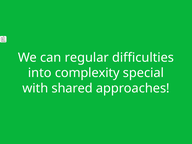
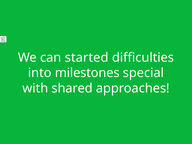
regular: regular -> started (87, 58)
complexity: complexity -> milestones (87, 73)
